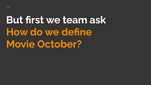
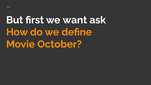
team: team -> want (75, 20)
